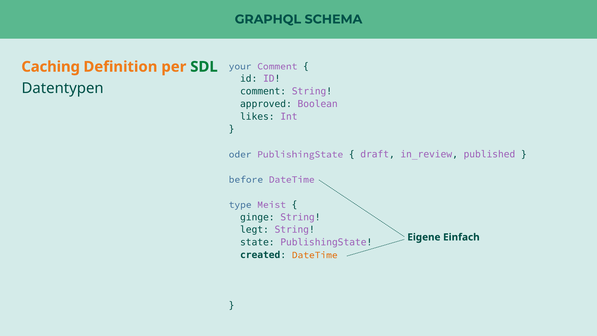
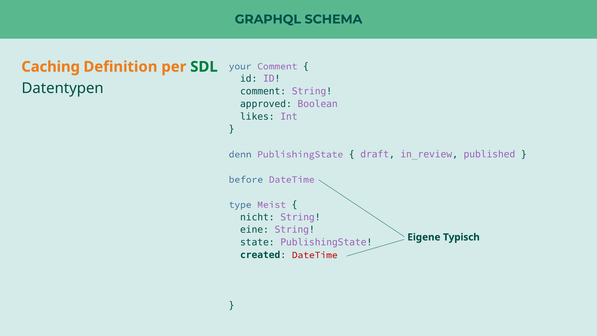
oder: oder -> denn (240, 154)
ginge: ginge -> nicht (257, 217)
legt: legt -> eine (255, 230)
Einfach: Einfach -> Typisch (461, 237)
DateTime colour: orange -> red (315, 255)
